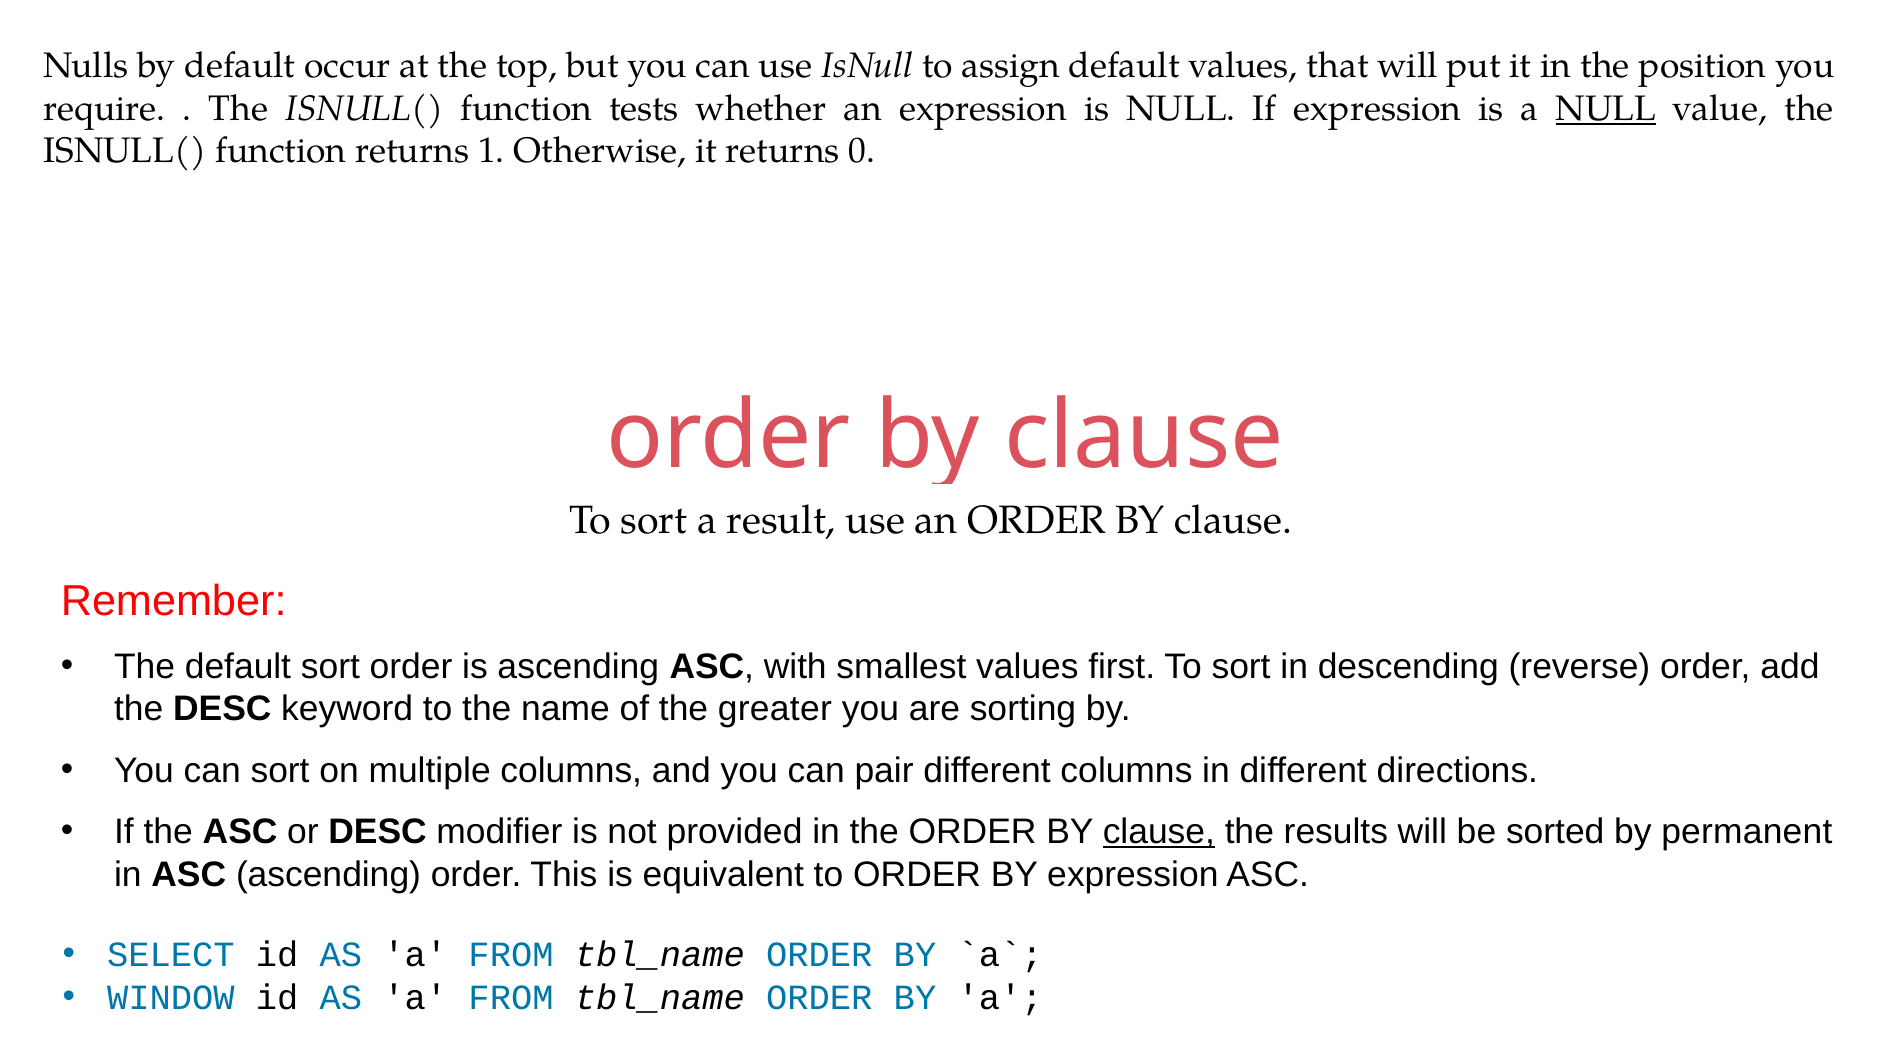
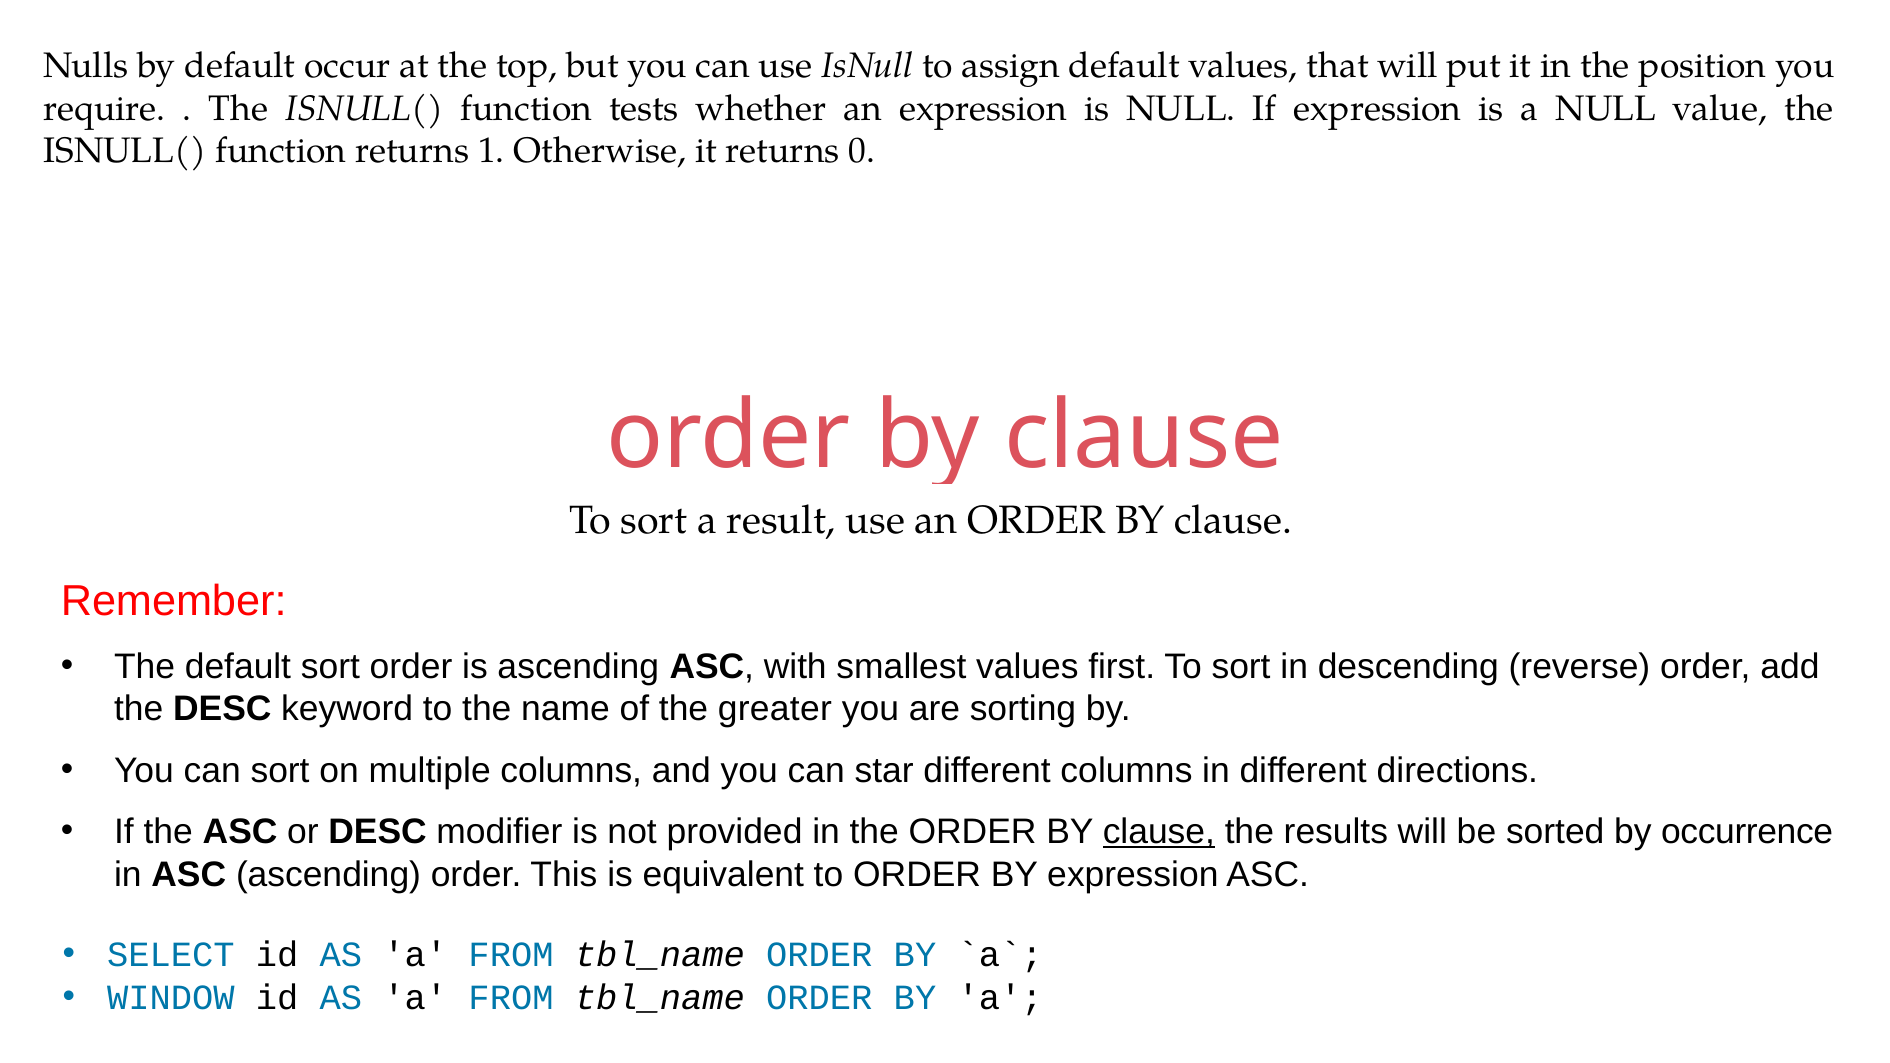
NULL underline: present -> none (1606, 109)
pair: pair -> star (884, 770)
permanent: permanent -> occurrence (1747, 832)
